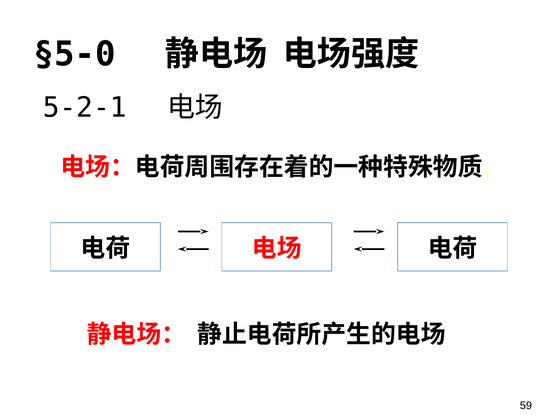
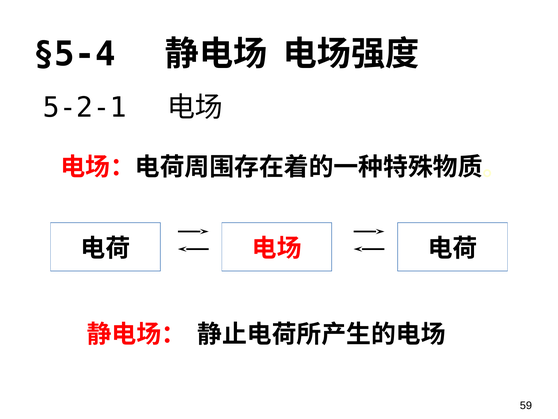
§5-0: §5-0 -> §5-4 (75, 54)
